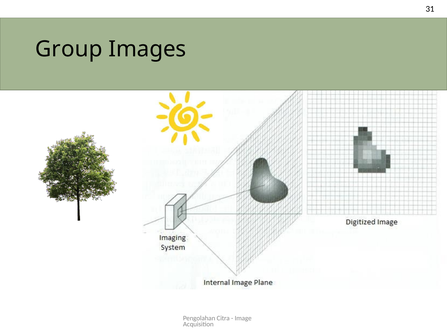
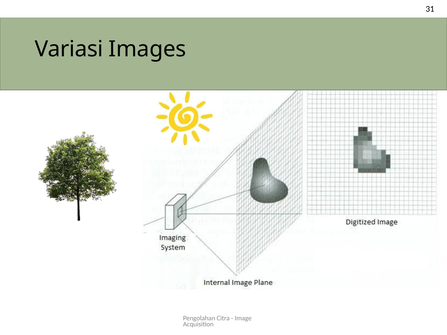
Group: Group -> Variasi (69, 49)
